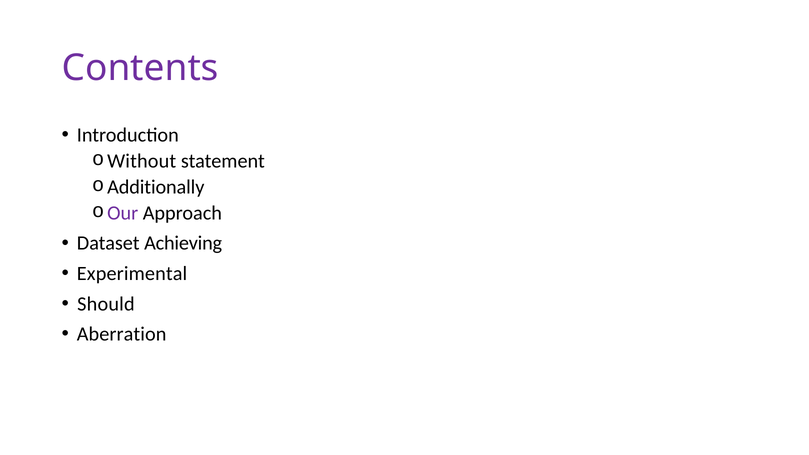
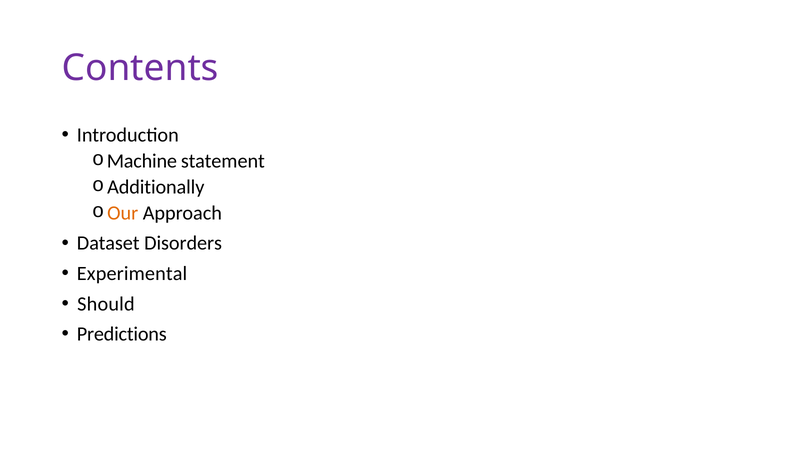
Without: Without -> Machine (142, 161)
Our colour: purple -> orange (123, 213)
Achieving: Achieving -> Disorders (183, 243)
Aberration: Aberration -> Predictions (122, 334)
